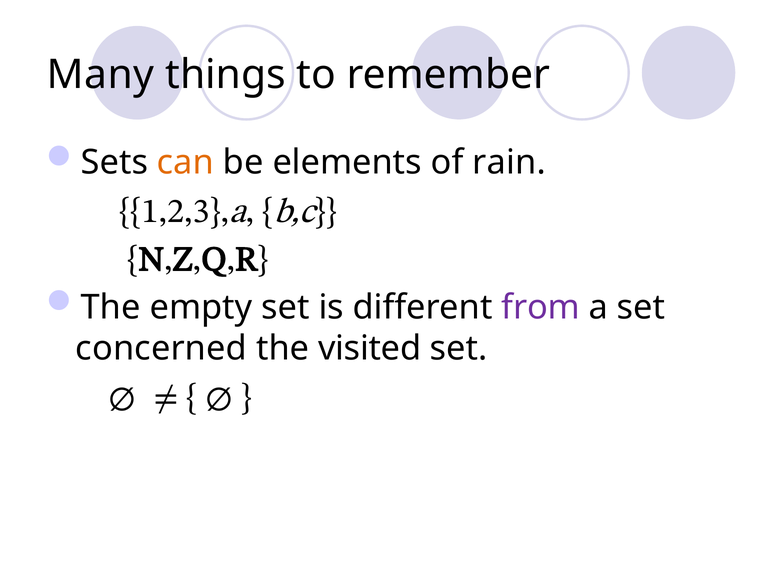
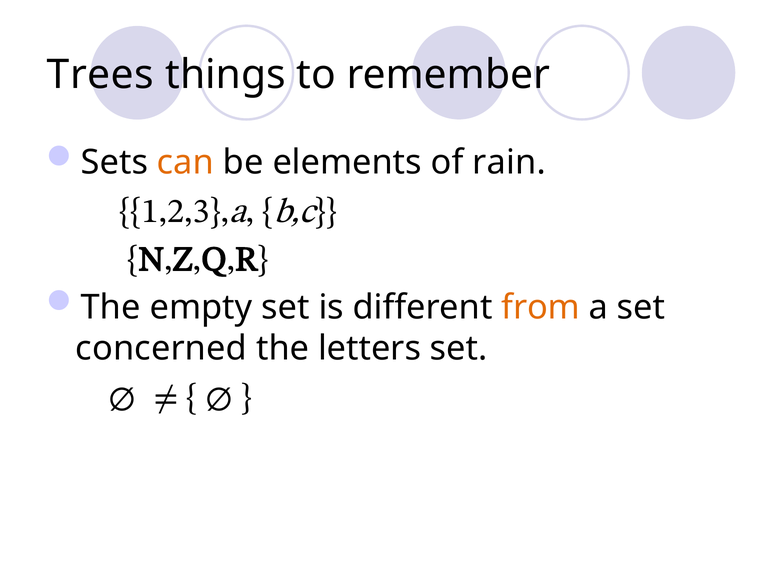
Many: Many -> Trees (100, 74)
from colour: purple -> orange (541, 307)
visited: visited -> letters (370, 348)
